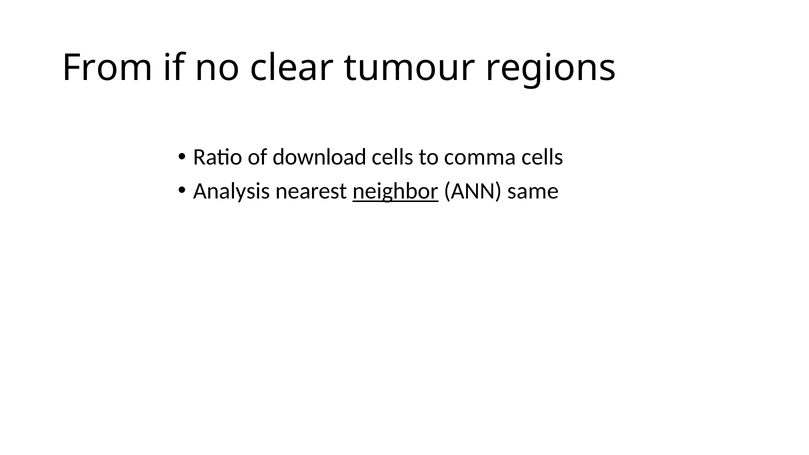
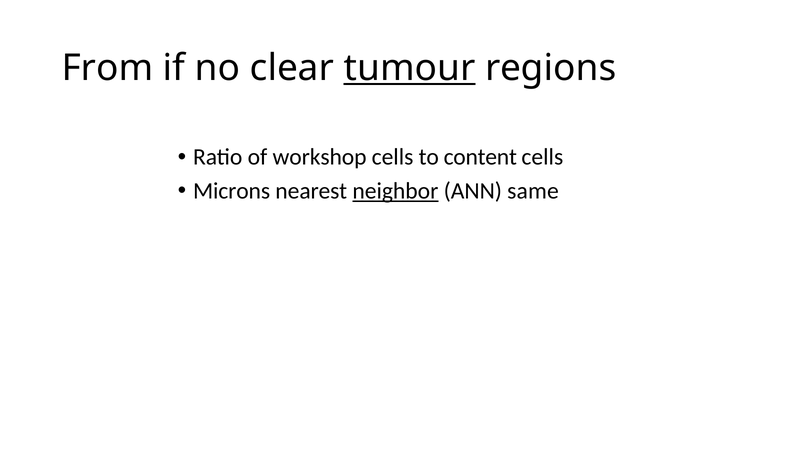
tumour underline: none -> present (410, 68)
download: download -> workshop (320, 157)
comma: comma -> content (480, 157)
Analysis: Analysis -> Microns (232, 191)
